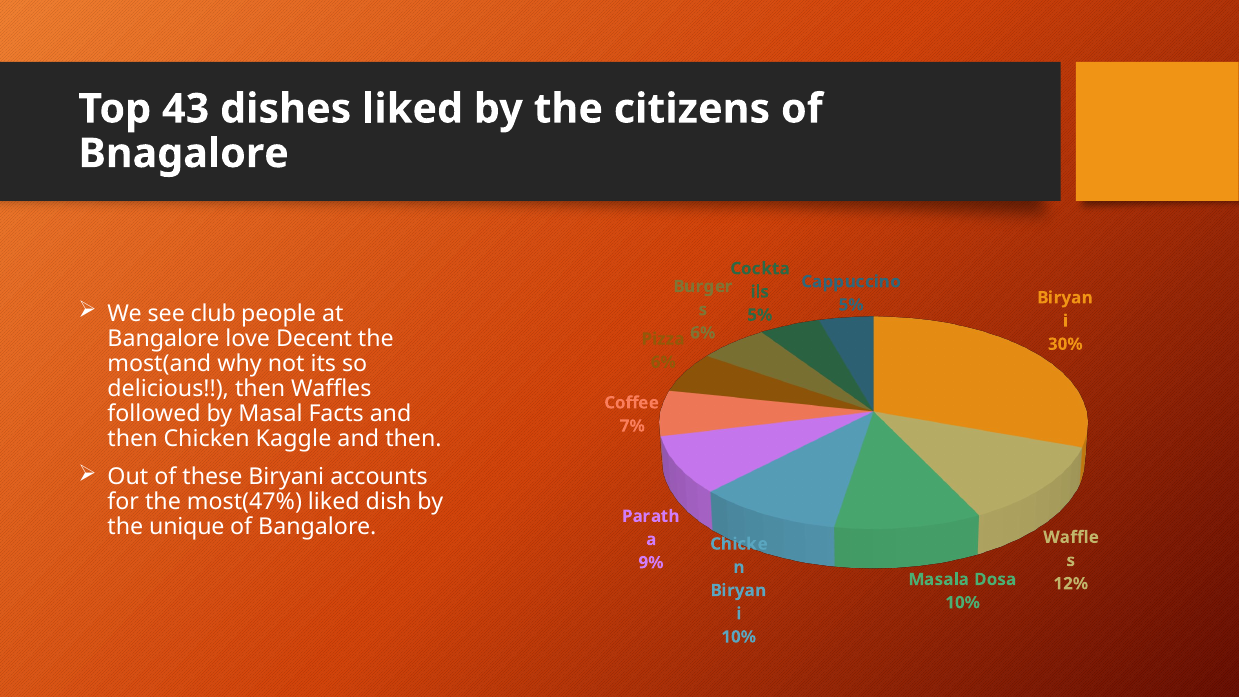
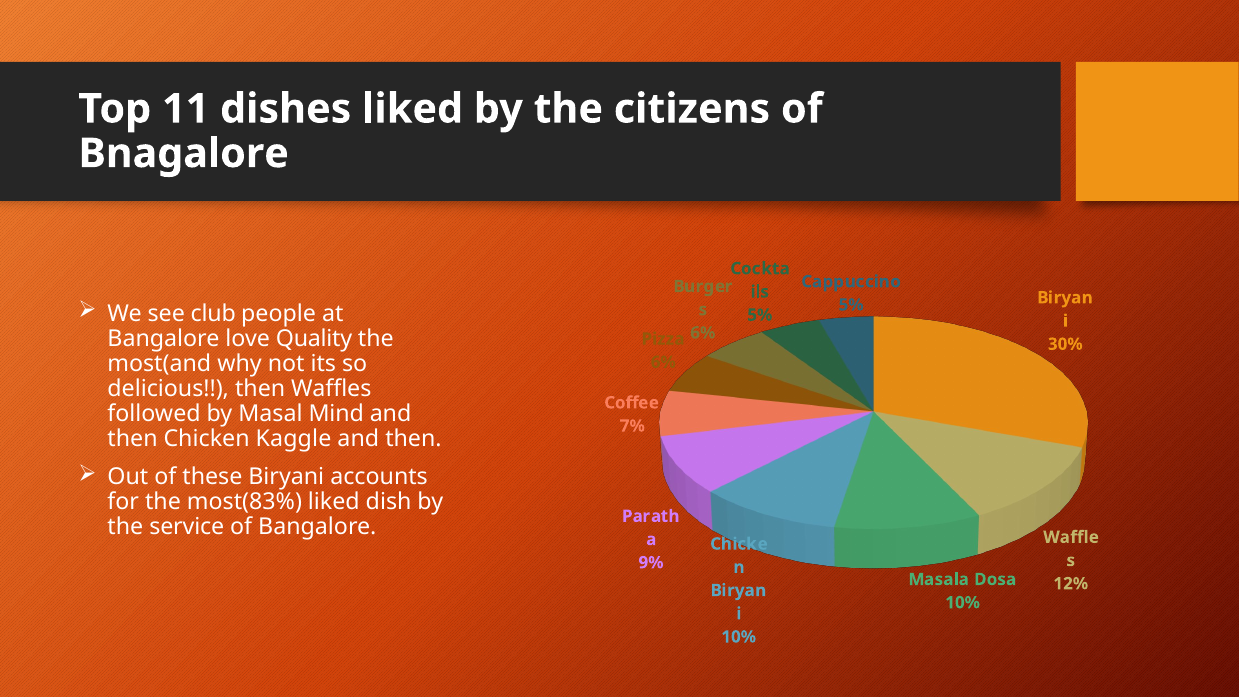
43: 43 -> 11 (186, 109)
Decent: Decent -> Quality (314, 338)
Facts: Facts -> Mind (336, 414)
most(47%: most(47% -> most(83% (244, 502)
unique: unique -> service (187, 527)
